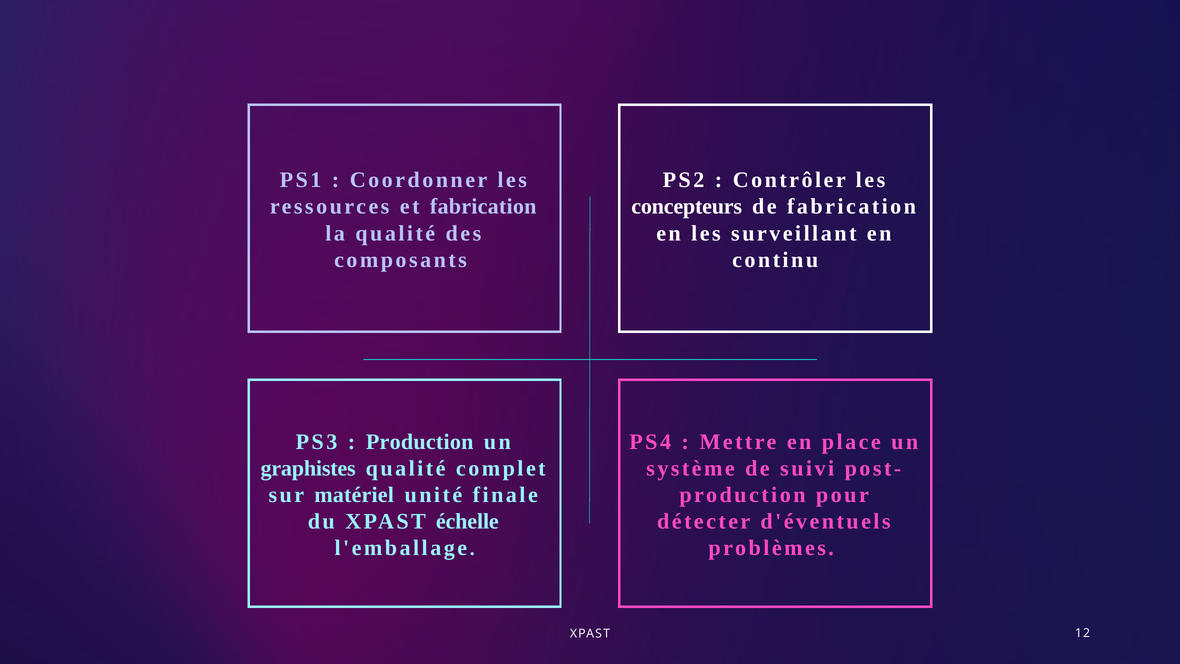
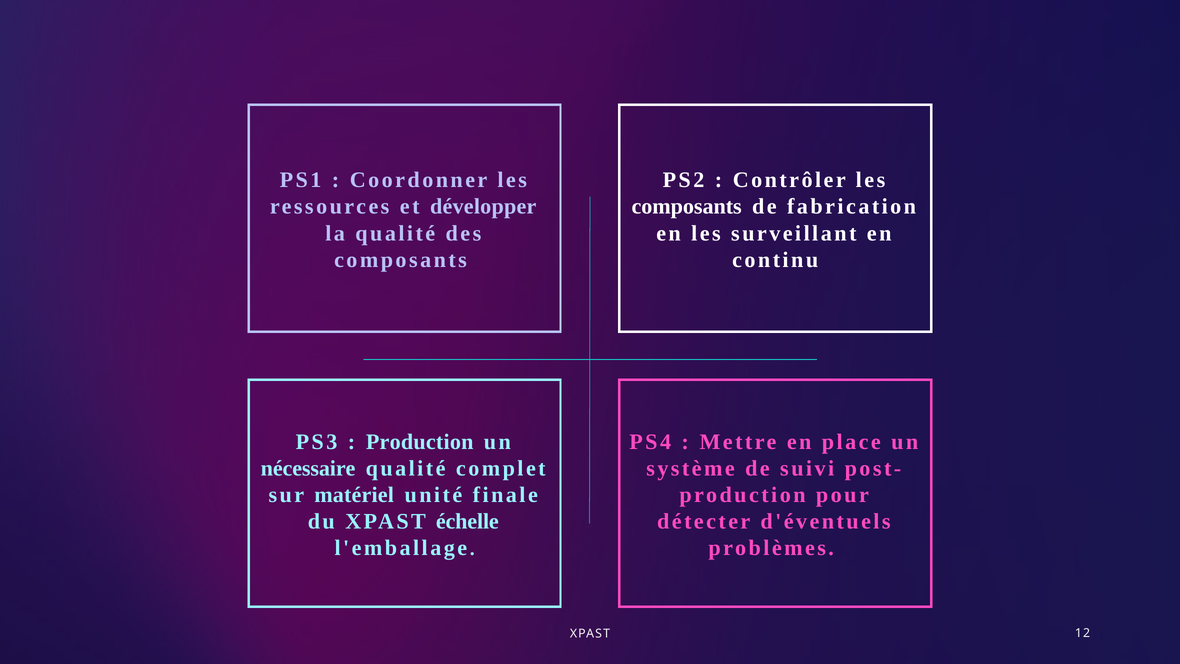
et fabrication: fabrication -> développer (483, 207)
concepteurs: concepteurs -> composants (687, 207)
graphistes: graphistes -> nécessaire (308, 468)
